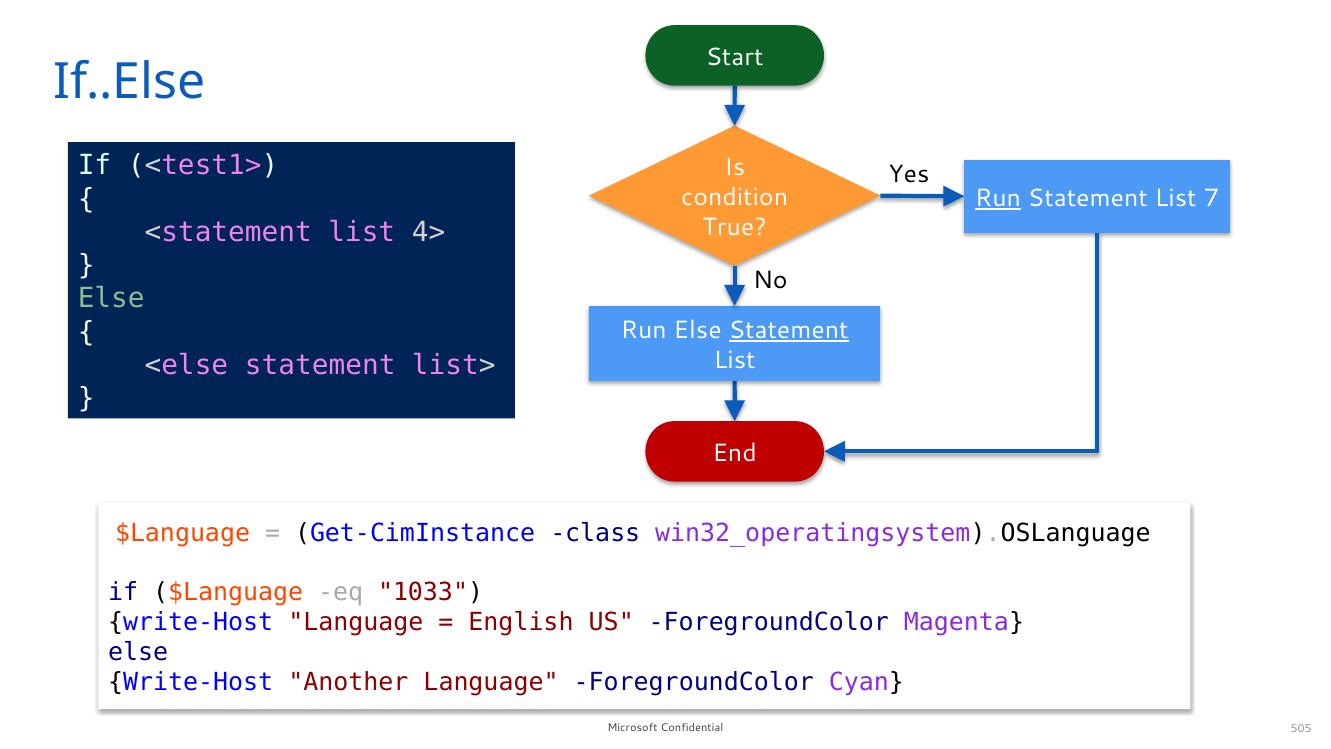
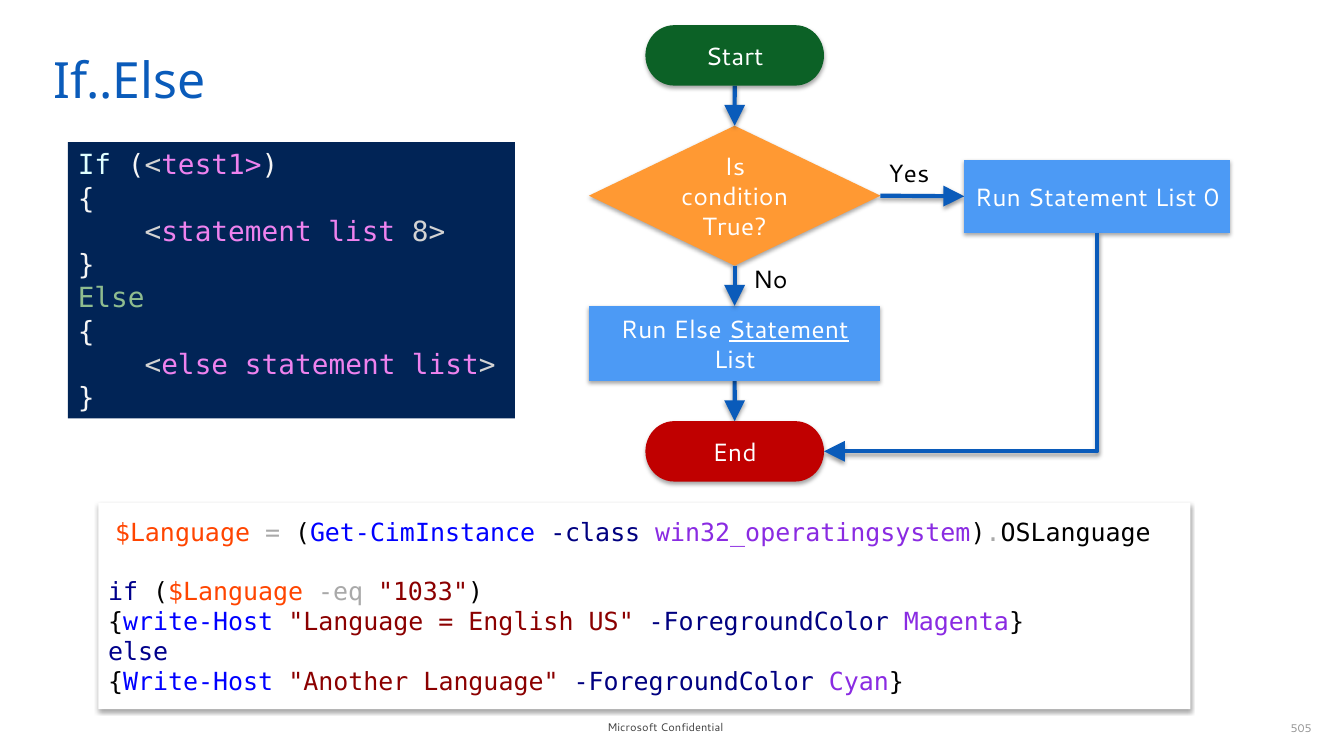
Run underline: present -> none (998, 198)
7: 7 -> 0 (1211, 198)
4>: 4> -> 8> (429, 232)
